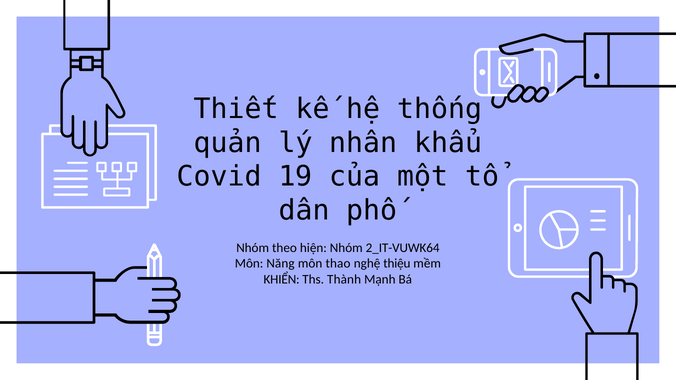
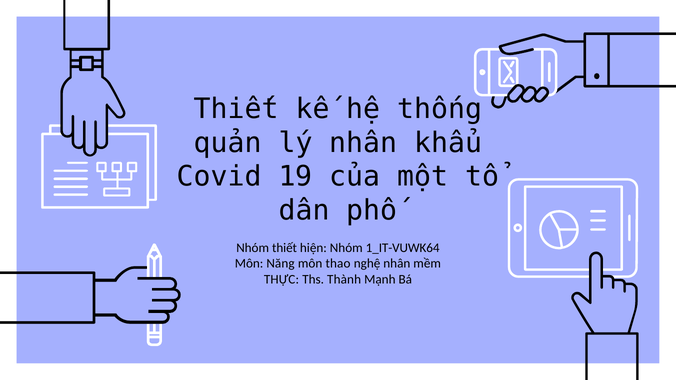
theo: theo -> thiết (285, 248)
2_IT-VUWK64: 2_IT-VUWK64 -> 1_IT-VUWK64 (403, 248)
nghệ thiệu: thiệu -> nhân (397, 264)
KHIỂN: KHIỂN -> THỰC (281, 280)
